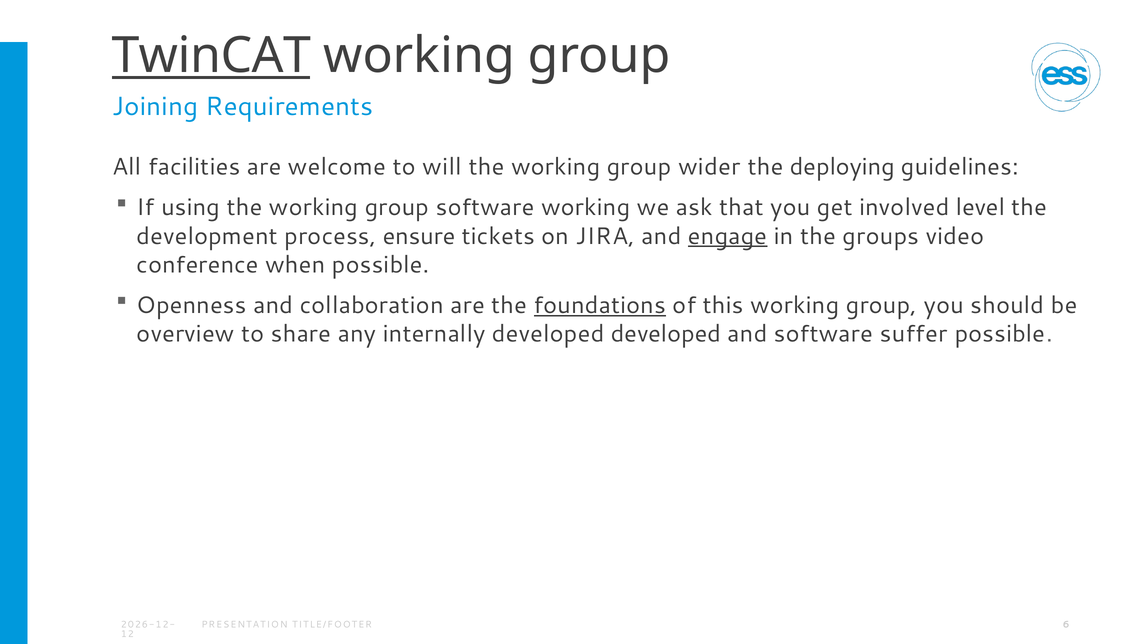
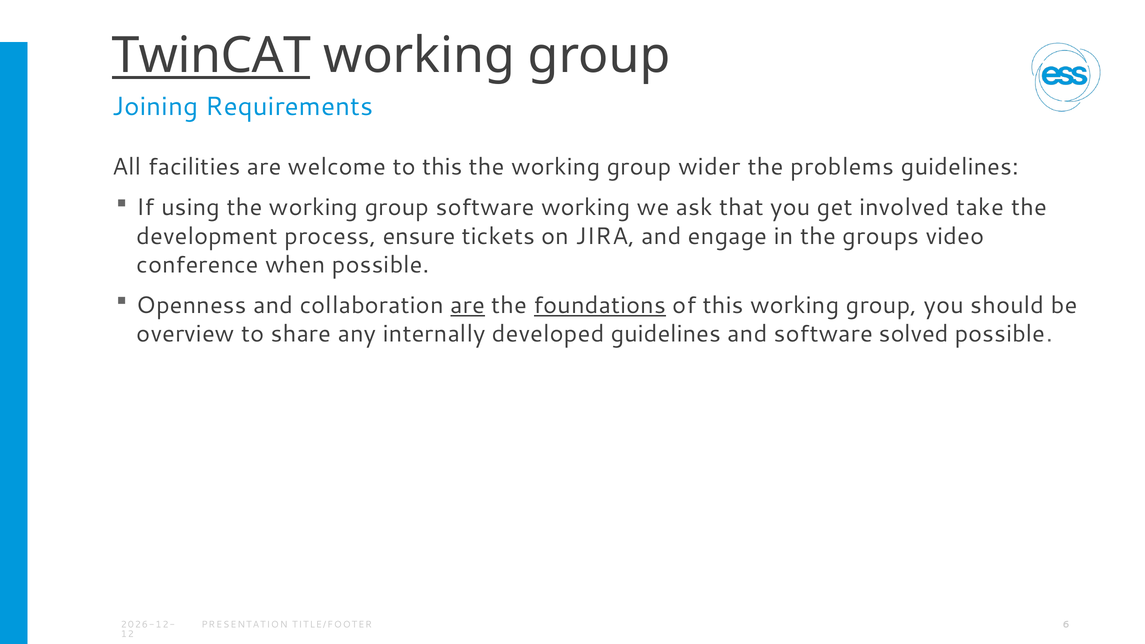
to will: will -> this (442, 167)
deploying: deploying -> problems (842, 167)
level: level -> take (980, 208)
engage underline: present -> none (728, 236)
are underline: none -> present (468, 305)
developed developed: developed -> guidelines (666, 334)
suffer: suffer -> solved (914, 334)
